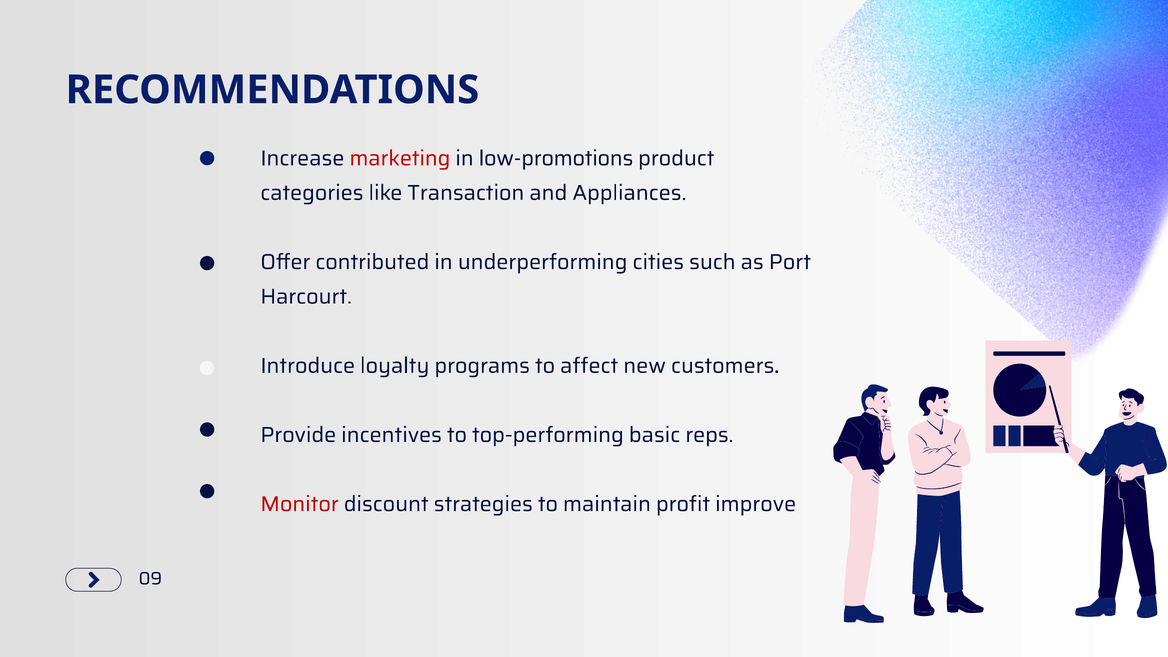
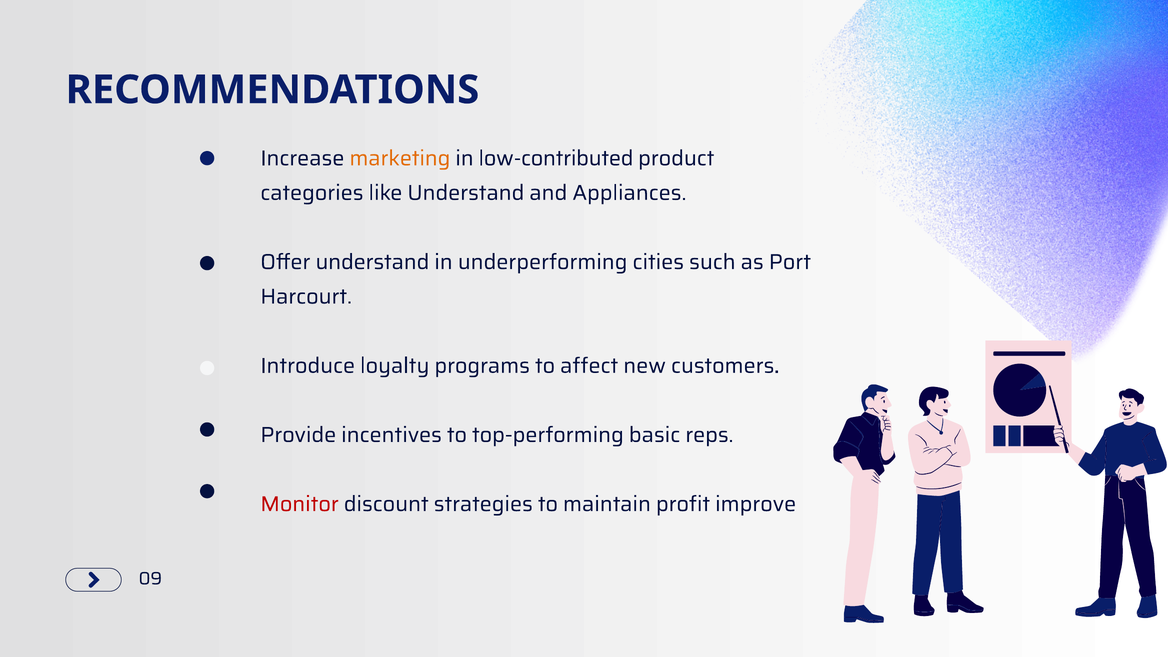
marketing colour: red -> orange (400, 158)
low-promotions: low-promotions -> low-contributed (556, 158)
like Transaction: Transaction -> Understand (466, 193)
Offer contributed: contributed -> understand (372, 262)
